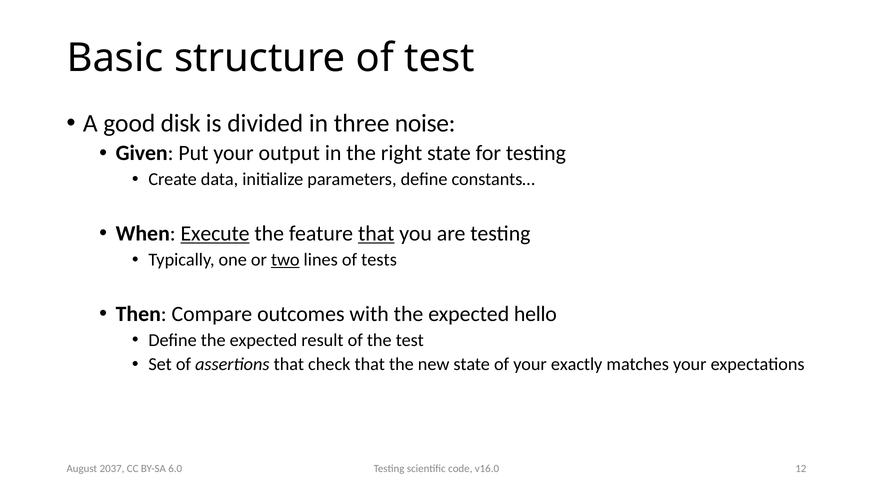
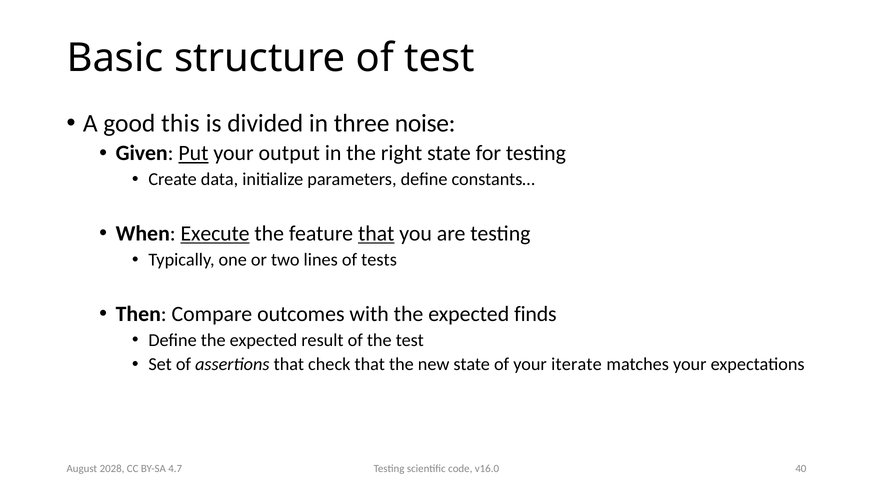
disk: disk -> this (180, 123)
Put underline: none -> present (193, 153)
two underline: present -> none (285, 260)
hello: hello -> finds (535, 314)
exactly: exactly -> iterate (577, 364)
12: 12 -> 40 (801, 469)
2037: 2037 -> 2028 (112, 469)
6.0: 6.0 -> 4.7 (175, 469)
